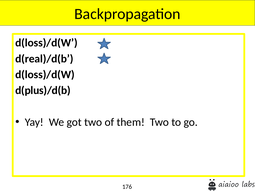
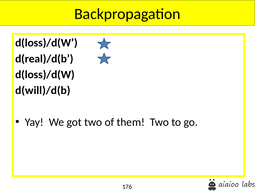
d(plus)/d(b: d(plus)/d(b -> d(will)/d(b (43, 91)
